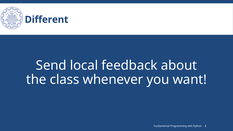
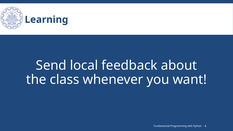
Different: Different -> Learning (46, 20)
